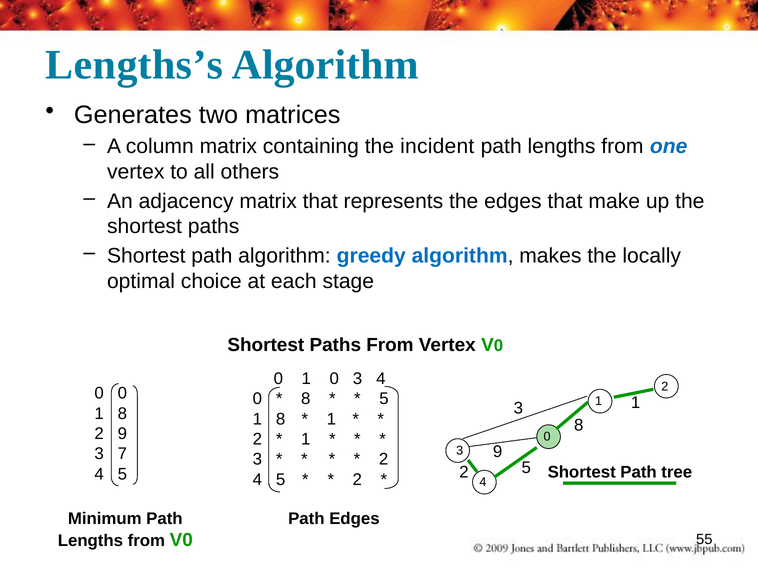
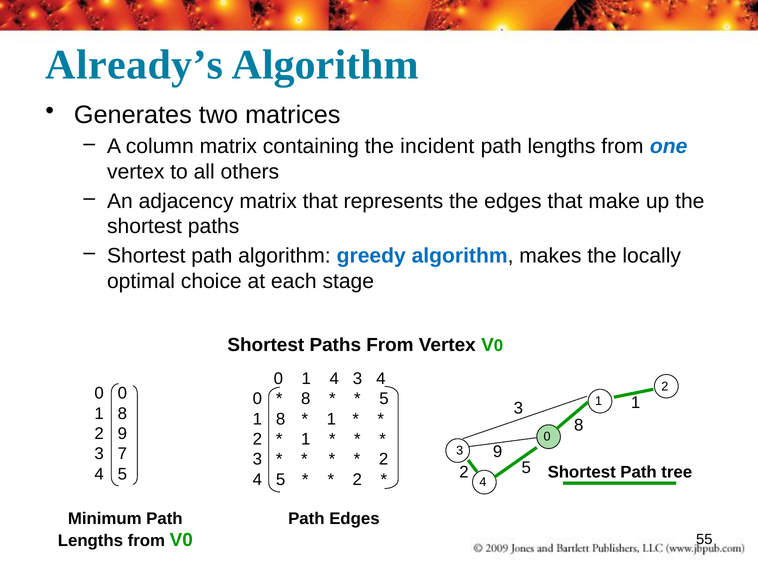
Lengths’s: Lengths’s -> Already’s (134, 65)
0 1 0: 0 -> 4 (334, 379)
